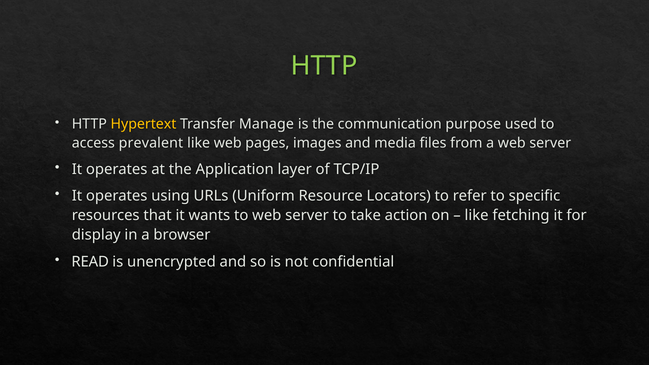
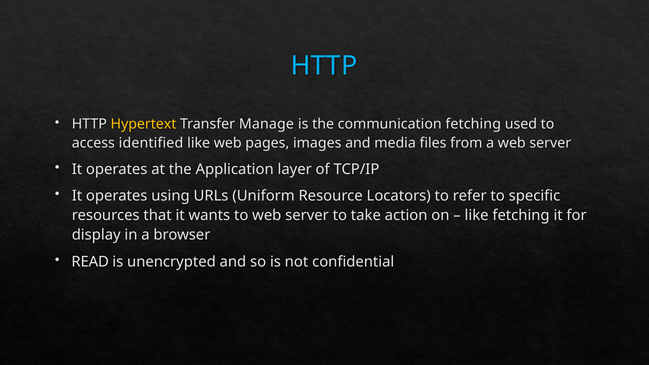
HTTP colour: light green -> light blue (324, 66)
communication purpose: purpose -> fetching (473, 124)
prevalent: prevalent -> identified (151, 143)
